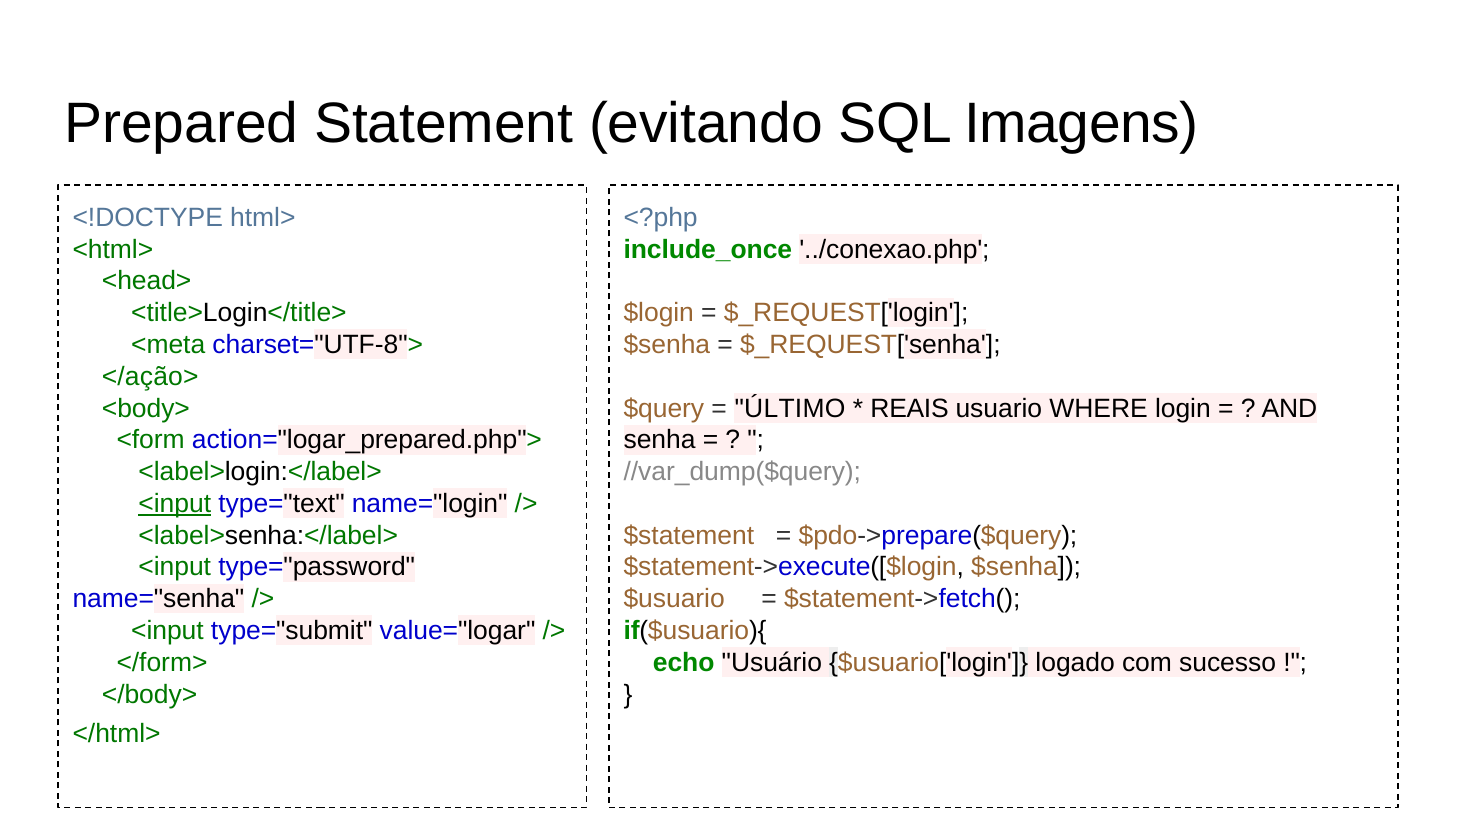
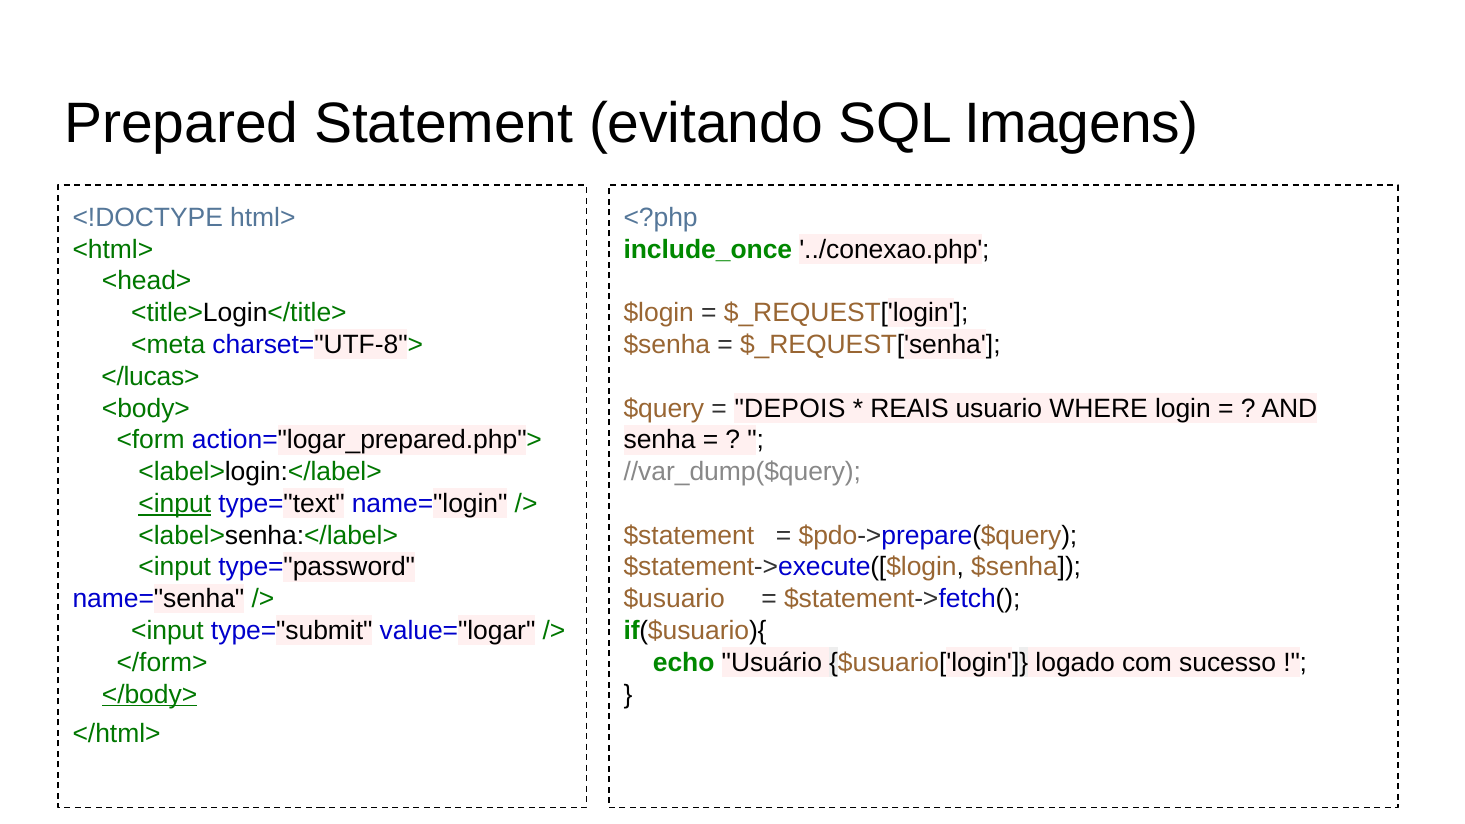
</ação>: </ação> -> </lucas> (150, 377)
ÚLTIMO: ÚLTIMO -> DEPOIS (790, 408)
</body> underline: none -> present (150, 694)
